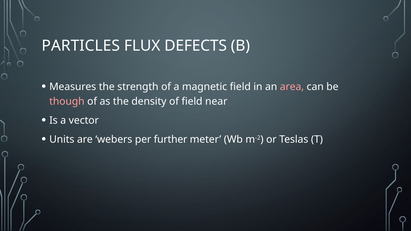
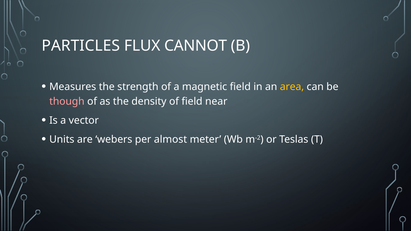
DEFECTS: DEFECTS -> CANNOT (196, 46)
area colour: pink -> yellow (292, 87)
further: further -> almost (171, 140)
